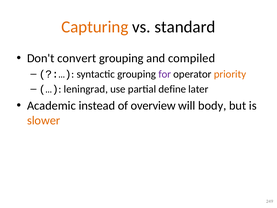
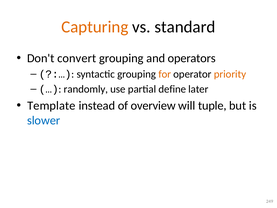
compiled: compiled -> operators (192, 58)
for colour: purple -> orange (165, 74)
leningrad: leningrad -> randomly (86, 89)
Academic: Academic -> Template (51, 106)
body: body -> tuple (212, 106)
slower colour: orange -> blue (44, 120)
